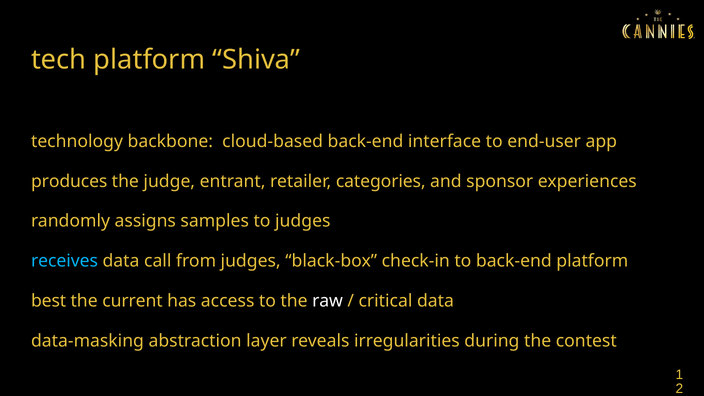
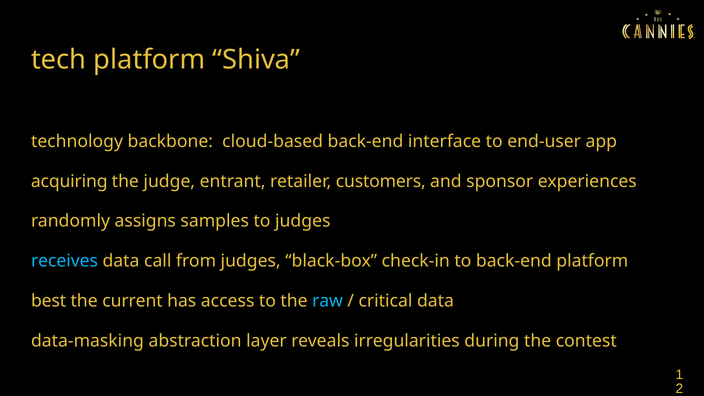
produces: produces -> acquiring (69, 181)
categories: categories -> customers (381, 181)
raw colour: white -> light blue (328, 301)
